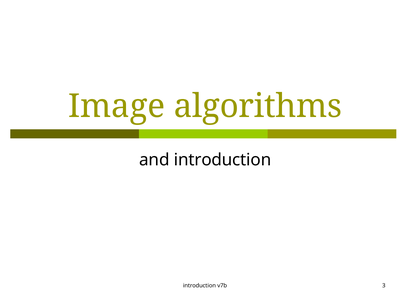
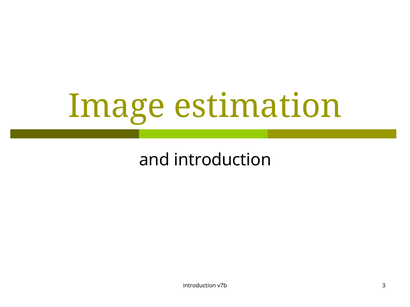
algorithms: algorithms -> estimation (258, 107)
